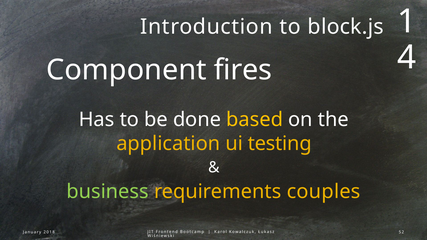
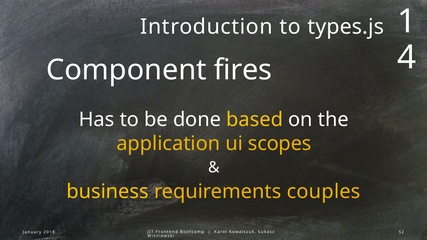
block.js: block.js -> types.js (346, 27)
testing: testing -> scopes (280, 144)
business colour: light green -> yellow (108, 192)
